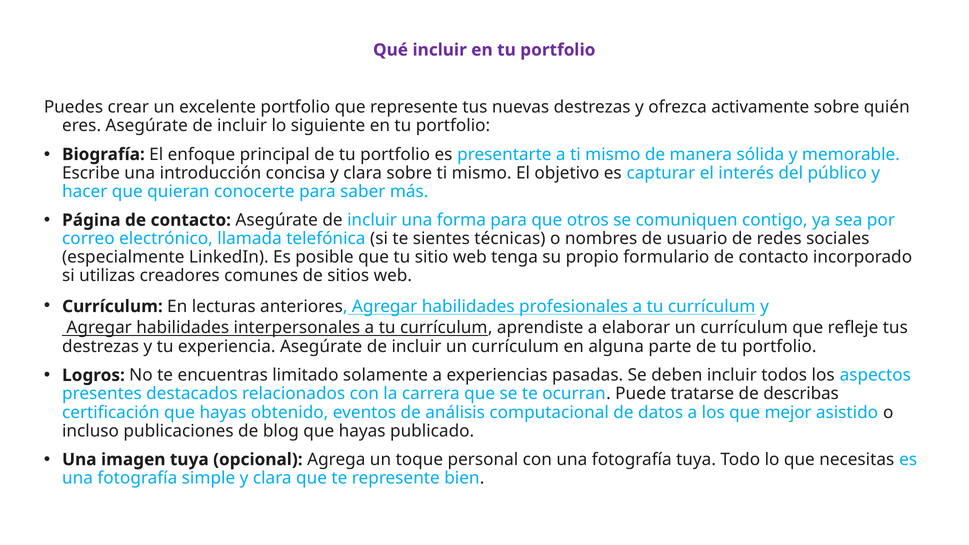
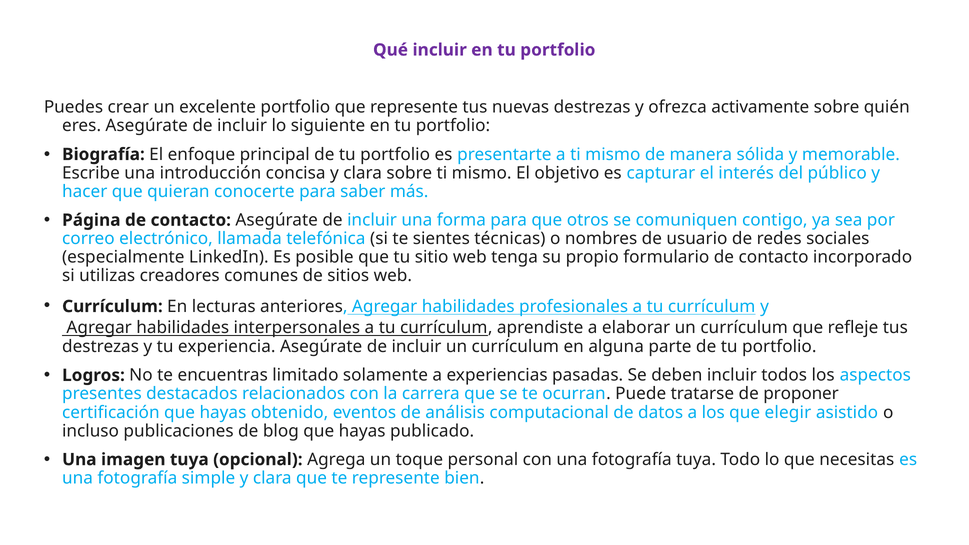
describas: describas -> proponer (801, 394)
mejor: mejor -> elegir (788, 412)
